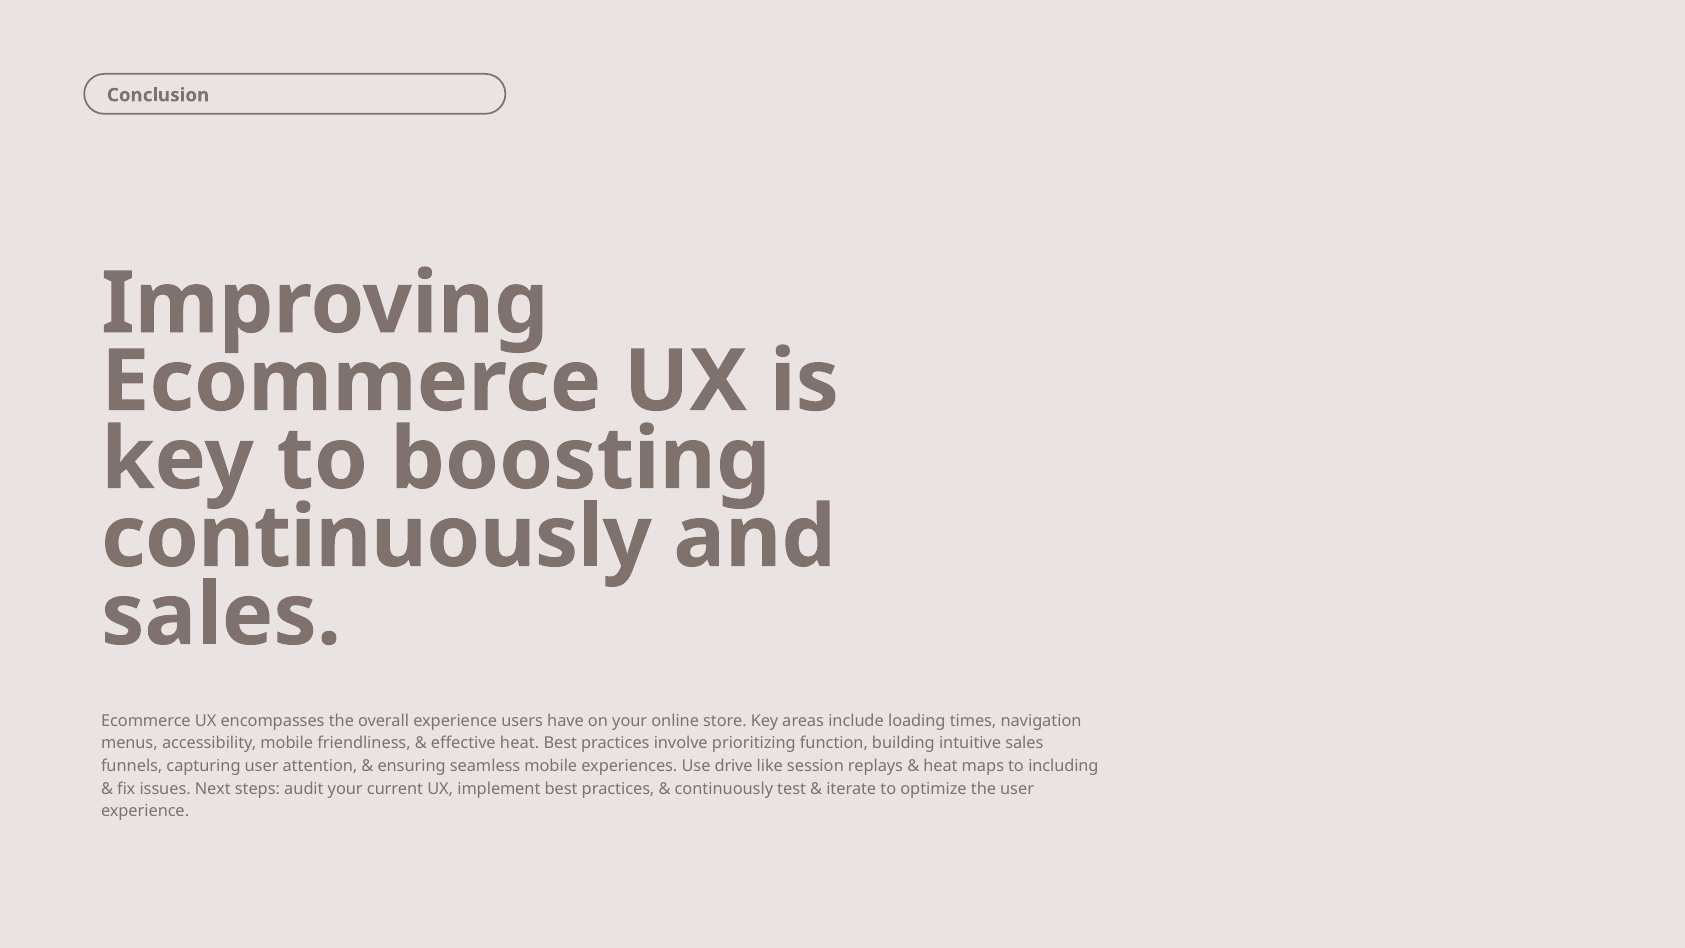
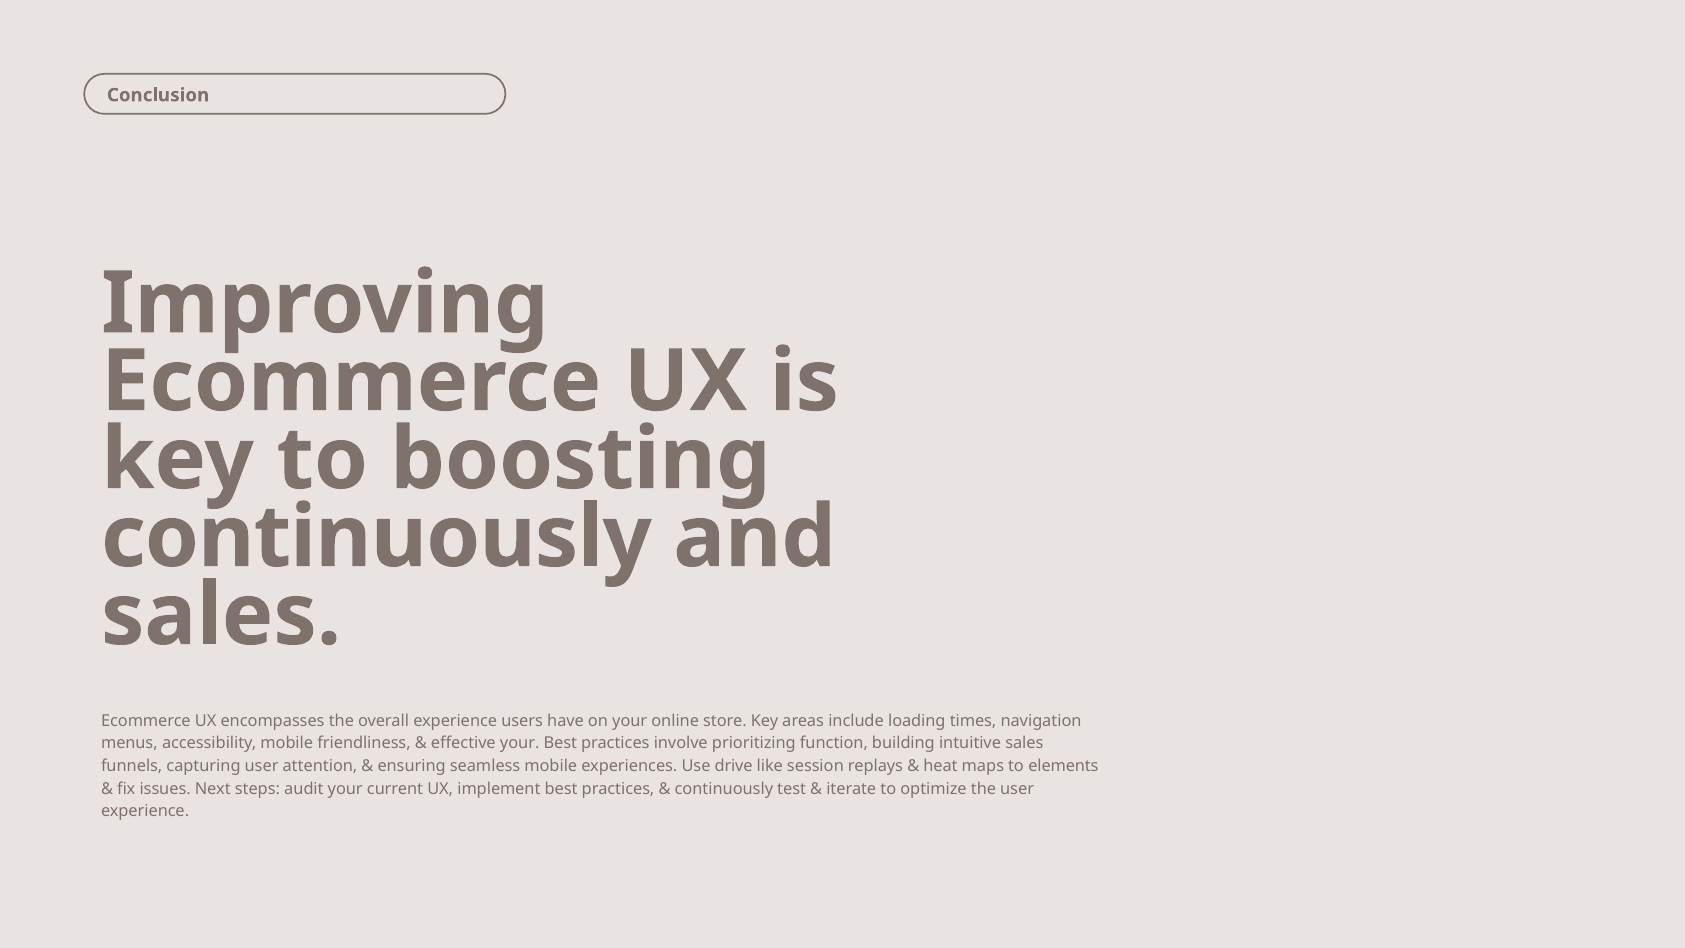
effective heat: heat -> your (520, 743)
including: including -> elements (1063, 766)
